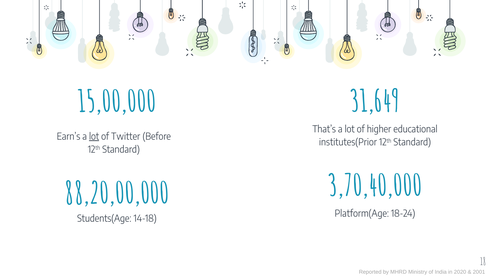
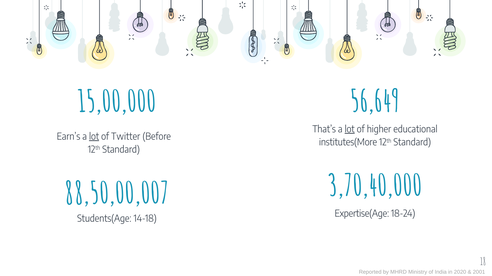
31,649: 31,649 -> 56,649 (375, 102)
lot underline: none -> present (350, 130)
institutes(Prior: institutes(Prior -> institutes(More (348, 143)
88,20,00,000: 88,20,00,000 -> 88,50,00,007 (117, 195)
Platform(Age: Platform(Age -> Expertise(Age (362, 214)
